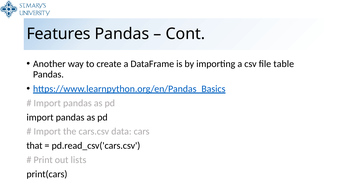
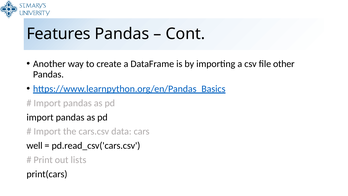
table: table -> other (284, 64)
that: that -> well (34, 146)
